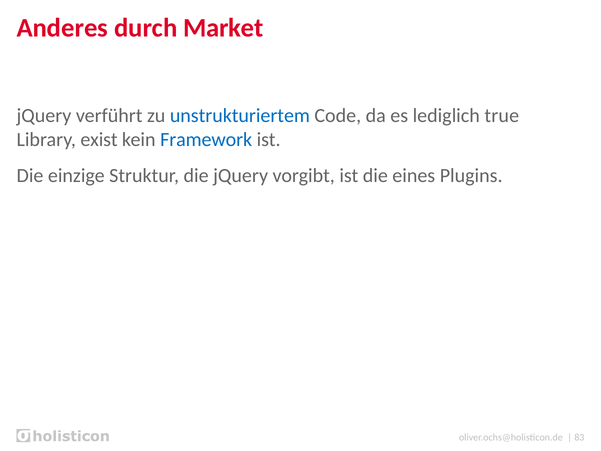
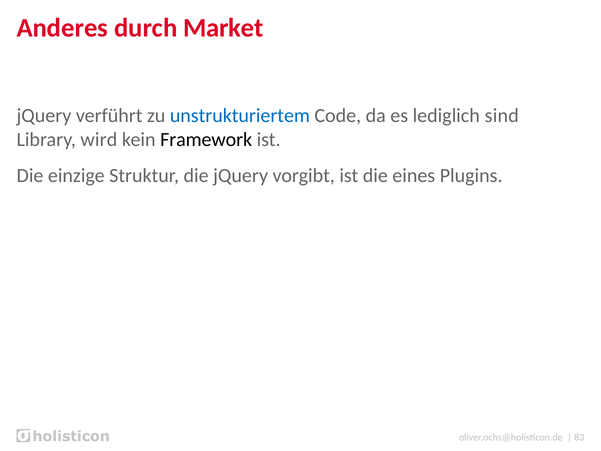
true: true -> sind (502, 116)
exist: exist -> wird (99, 140)
Framework colour: blue -> black (206, 140)
